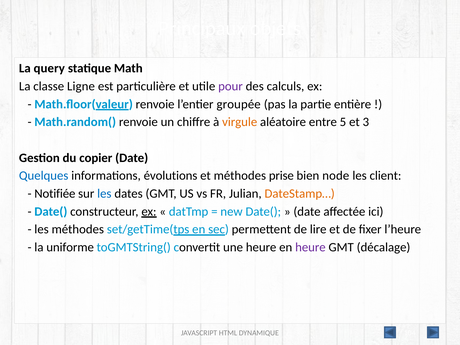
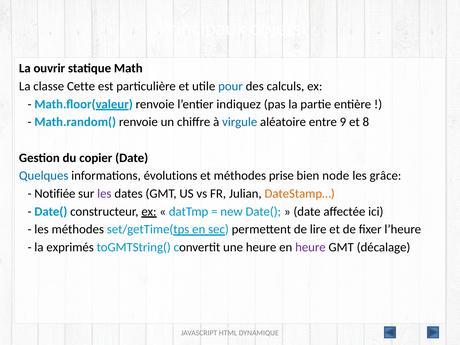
query: query -> ouvrir (49, 68)
Ligne: Ligne -> Cette (81, 86)
pour colour: purple -> blue (230, 86)
groupée: groupée -> indiquez (239, 104)
virgule colour: orange -> blue (240, 122)
5: 5 -> 9 (343, 122)
3: 3 -> 8 (366, 122)
client: client -> grâce (385, 176)
les colour: blue -> purple (104, 194)
uniforme: uniforme -> exprimés (70, 247)
